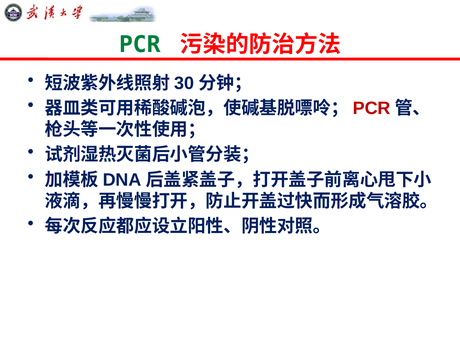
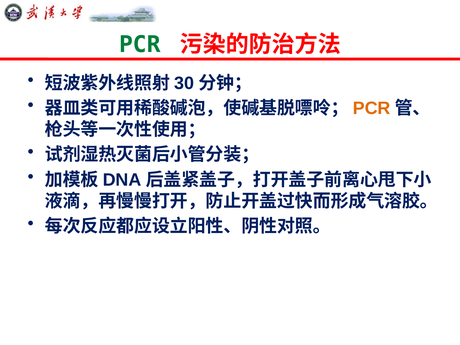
PCR colour: red -> orange (372, 108)
